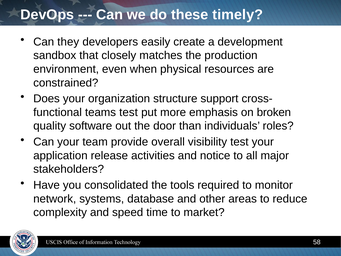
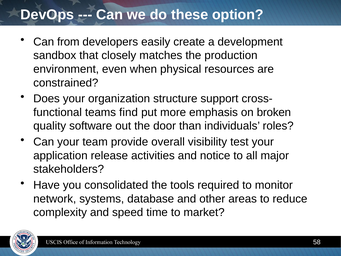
timely: timely -> option (238, 15)
they: they -> from (68, 42)
teams test: test -> find (129, 112)
